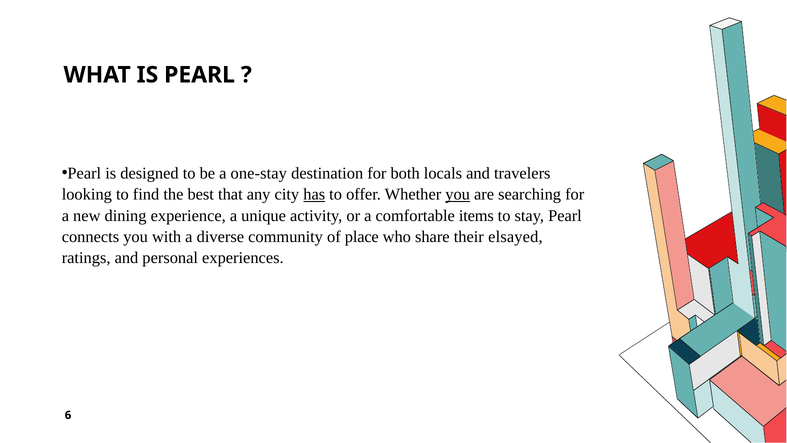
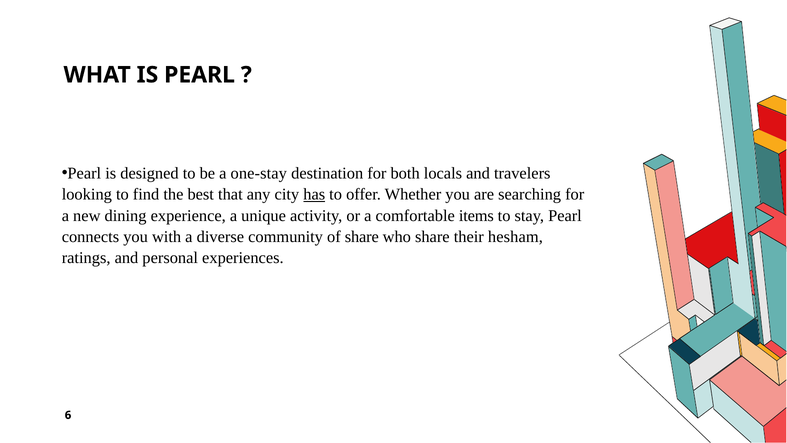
you underline: present -> none (458, 194)
of place: place -> share (362, 237)
elsayed: elsayed -> hesham (515, 237)
